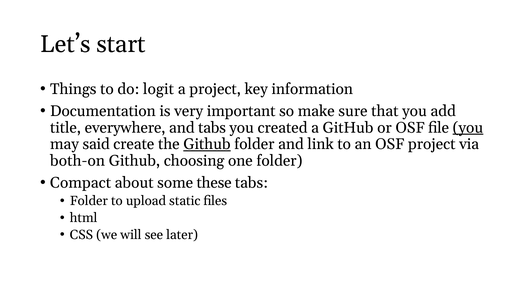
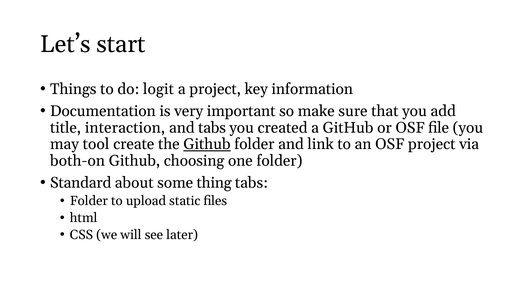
everywhere: everywhere -> interaction (125, 128)
you underline: present -> none (468, 128)
said: said -> tool (96, 144)
Compact: Compact -> Standard (81, 183)
these: these -> thing (214, 183)
